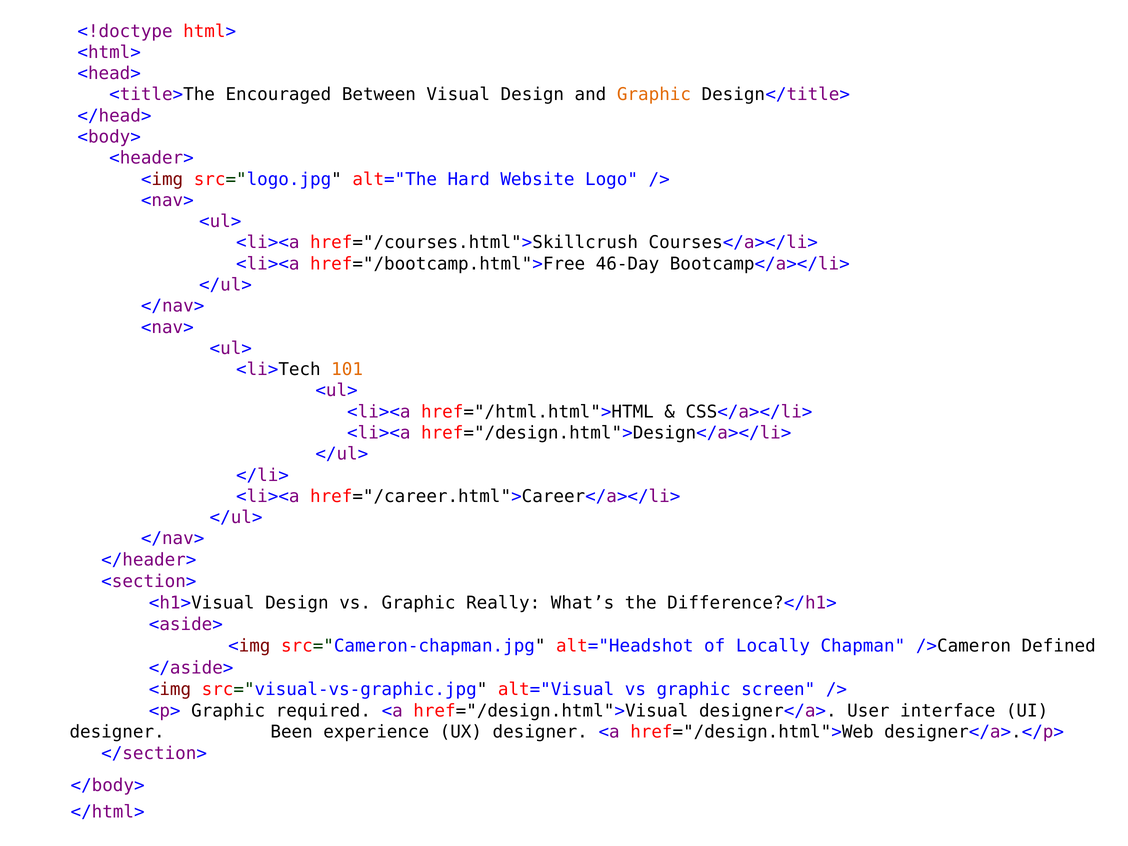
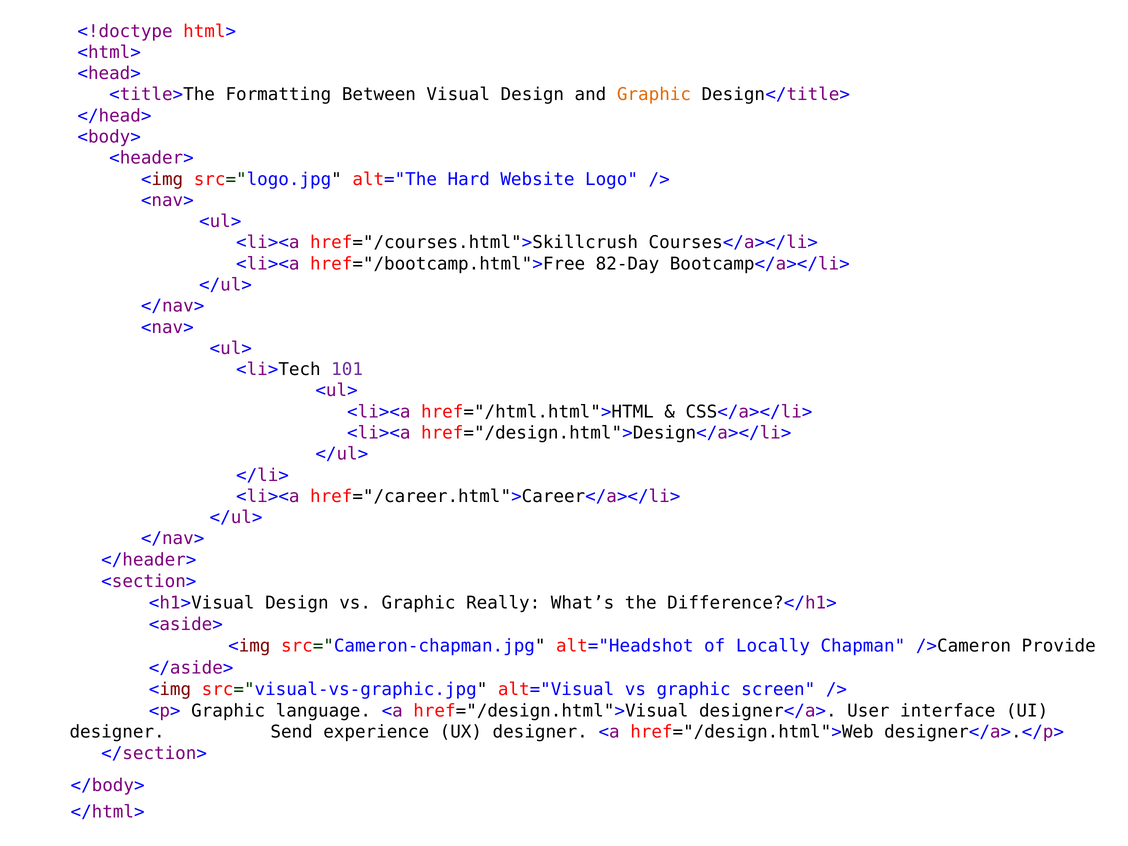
Encouraged: Encouraged -> Formatting (278, 95)
46-Day: 46-Day -> 82-Day (627, 264)
101 colour: orange -> purple (347, 369)
Defined: Defined -> Provide (1059, 646)
required: required -> language (323, 711)
Been: Been -> Send (292, 732)
